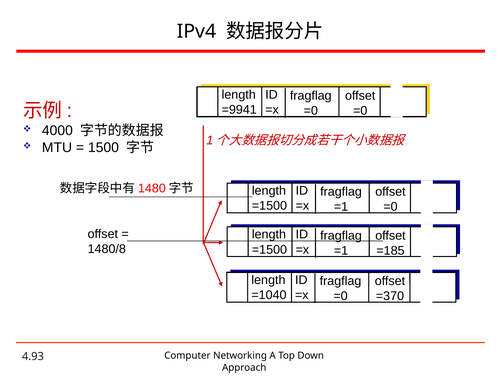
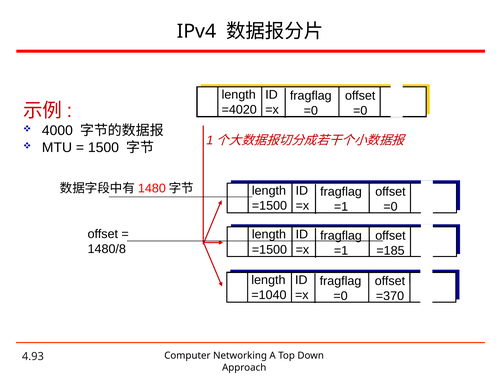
=9941: =9941 -> =4020 (239, 110)
